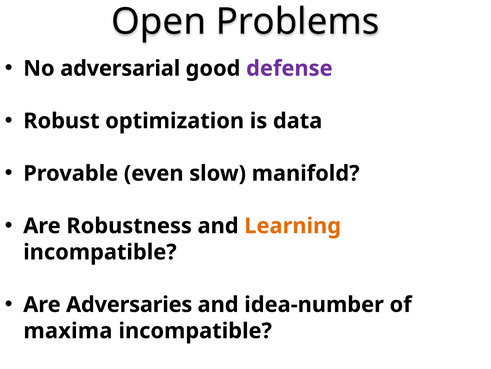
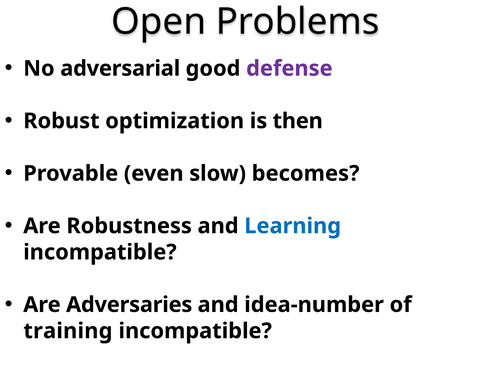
data: data -> then (298, 121)
manifold: manifold -> becomes (306, 173)
Learning colour: orange -> blue (293, 226)
maxima: maxima -> training (68, 330)
